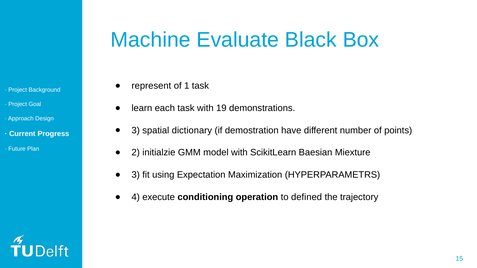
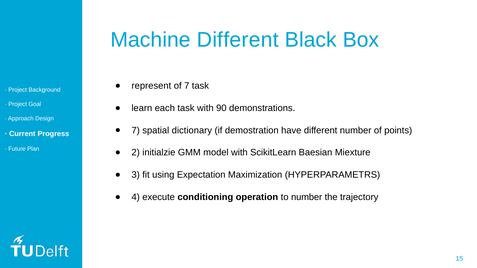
Machine Evaluate: Evaluate -> Different (238, 40)
of 1: 1 -> 7 (187, 86)
19: 19 -> 90 (221, 108)
3: 3 -> 7 (136, 131)
to defined: defined -> number (307, 197)
